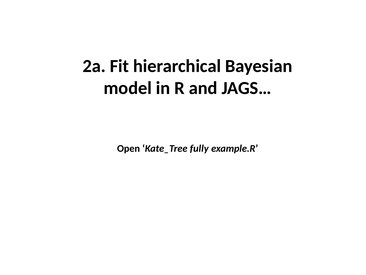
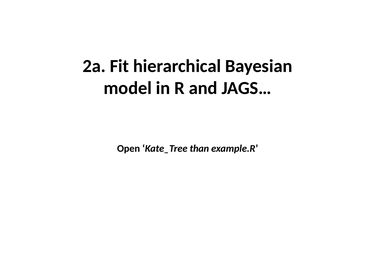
fully: fully -> than (199, 148)
